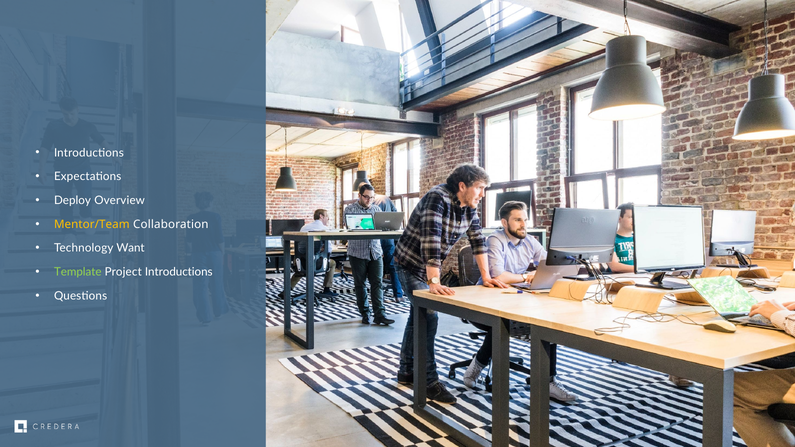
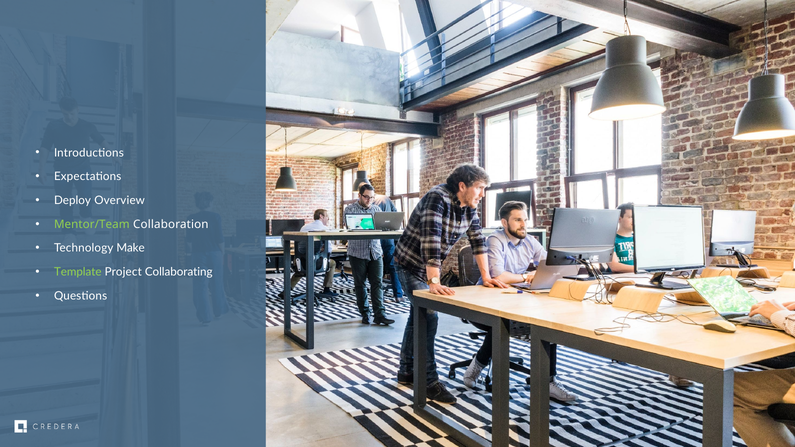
Mentor/Team colour: yellow -> light green (92, 224)
Want: Want -> Make (131, 248)
Project Introductions: Introductions -> Collaborating (179, 272)
